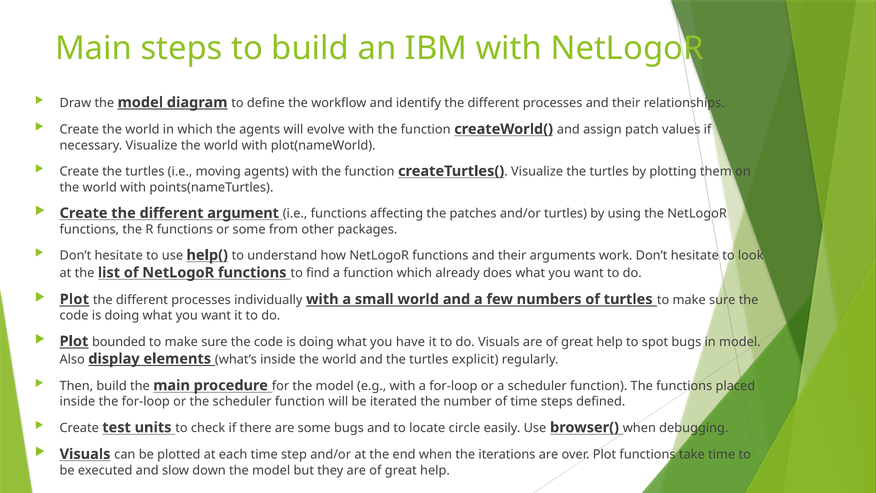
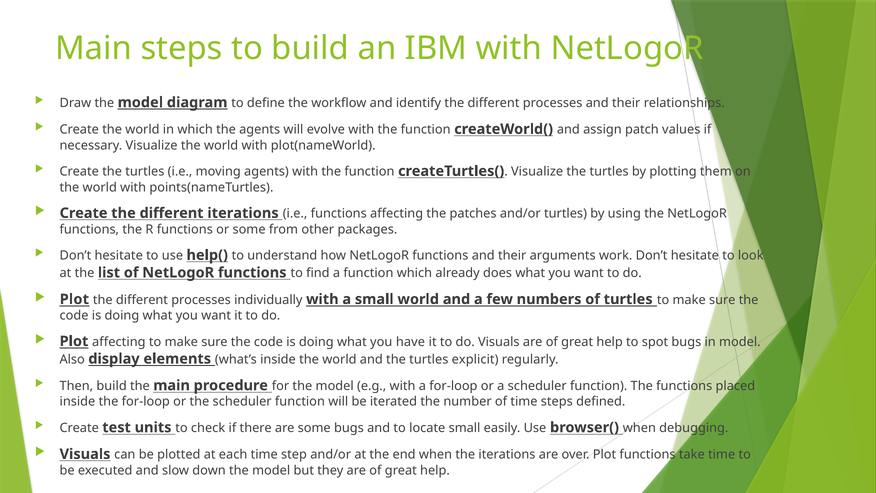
different argument: argument -> iterations (243, 213)
Plot bounded: bounded -> affecting (119, 342)
locate circle: circle -> small (465, 428)
